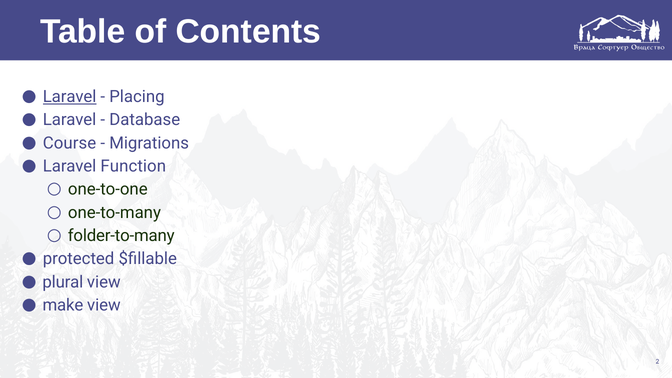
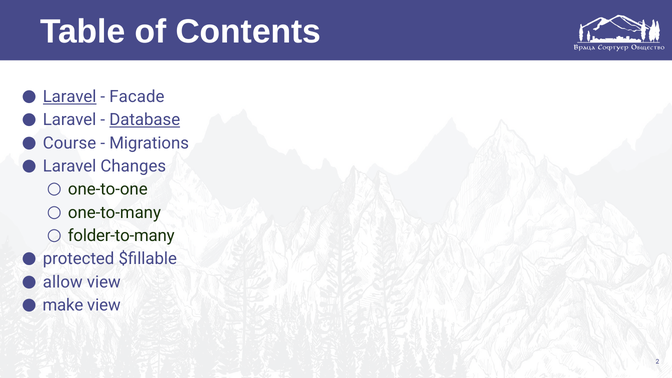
Placing: Placing -> Facade (137, 97)
Database underline: none -> present (145, 120)
Function: Function -> Changes (133, 166)
plural: plural -> allow (63, 282)
